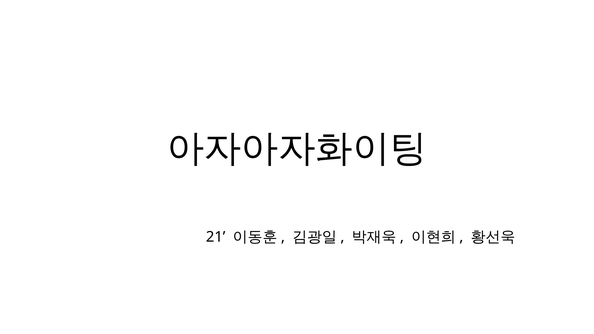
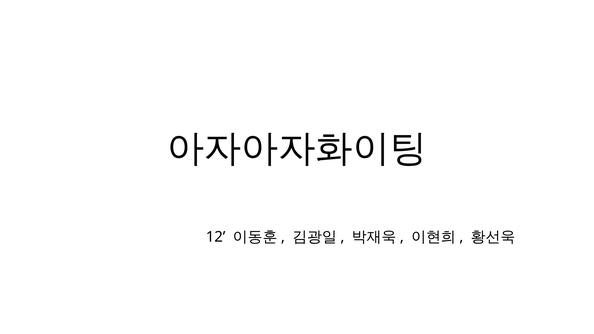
21: 21 -> 12 (216, 237)
